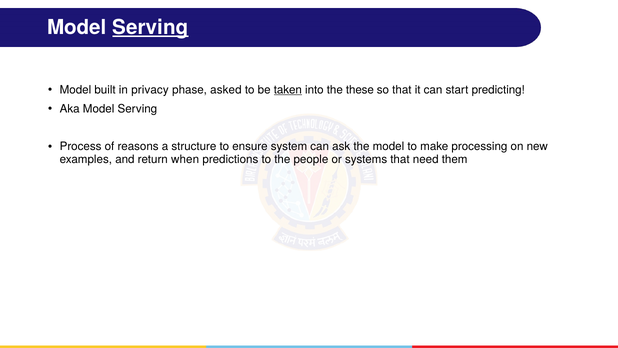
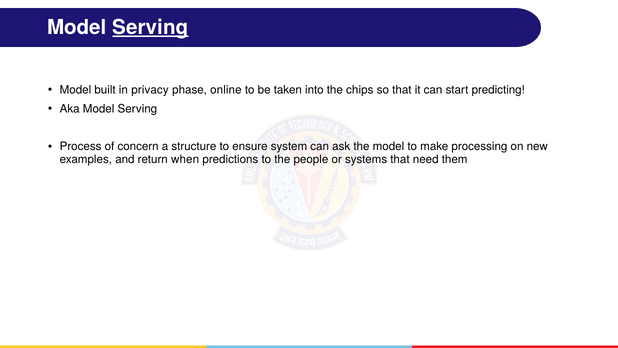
asked: asked -> online (226, 90)
taken underline: present -> none (288, 90)
these: these -> chips (360, 90)
reasons: reasons -> concern (138, 146)
